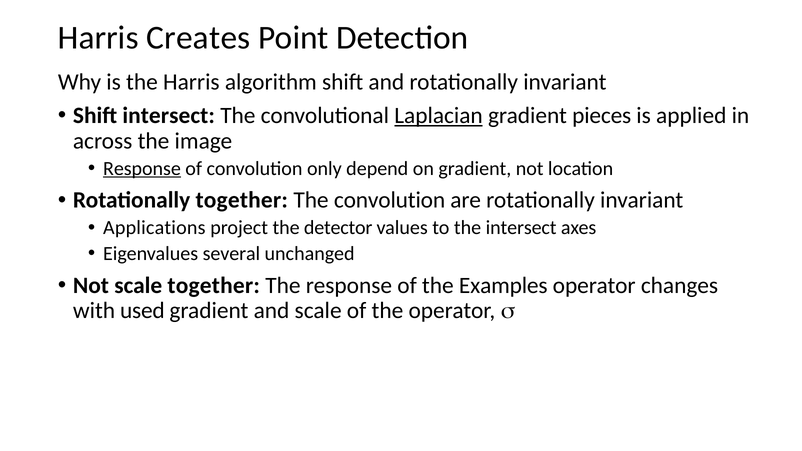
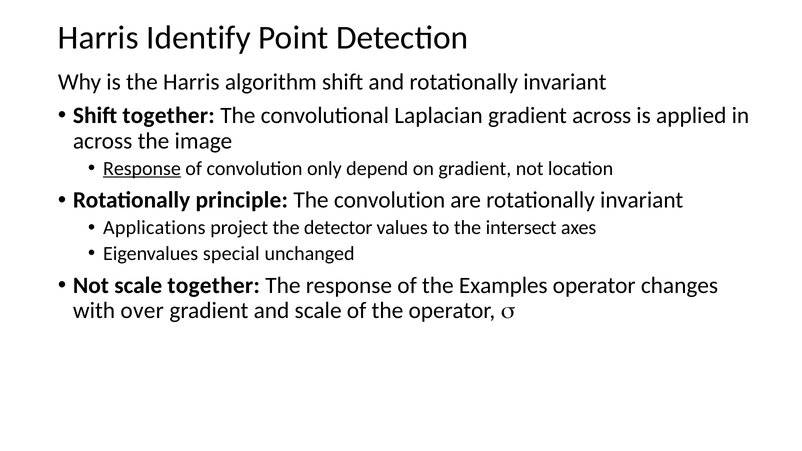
Creates: Creates -> Identify (198, 38)
Shift intersect: intersect -> together (169, 116)
Laplacian underline: present -> none (439, 116)
gradient pieces: pieces -> across (602, 116)
Rotationally together: together -> principle (242, 200)
several: several -> special (231, 254)
used: used -> over (142, 311)
